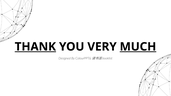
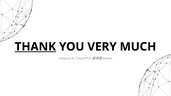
MUCH underline: present -> none (138, 47)
